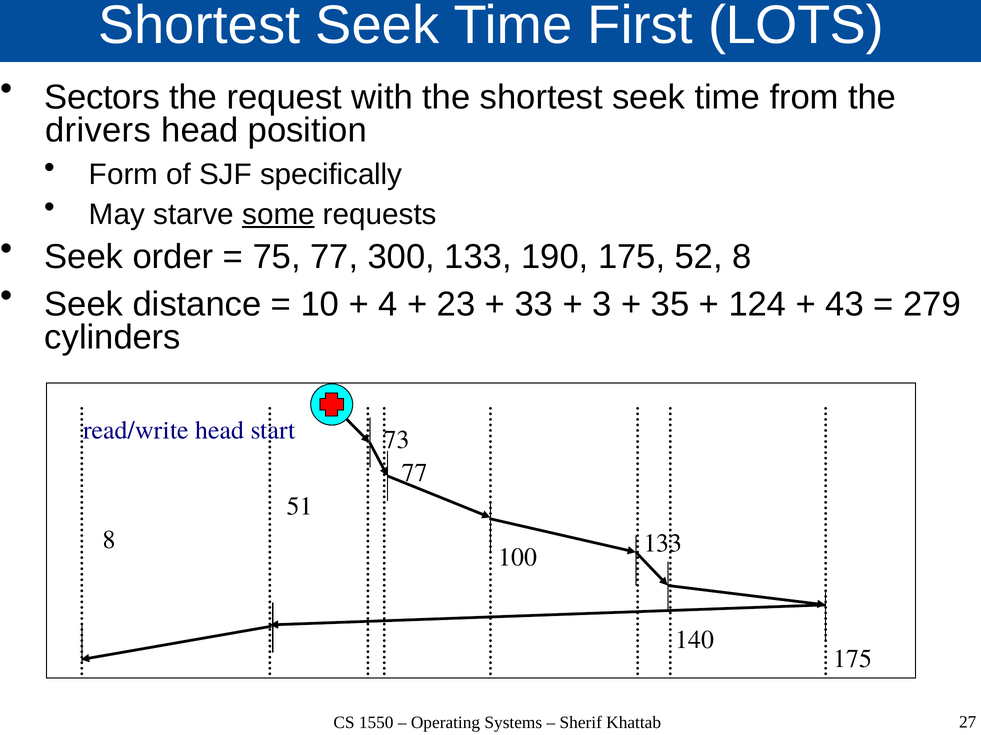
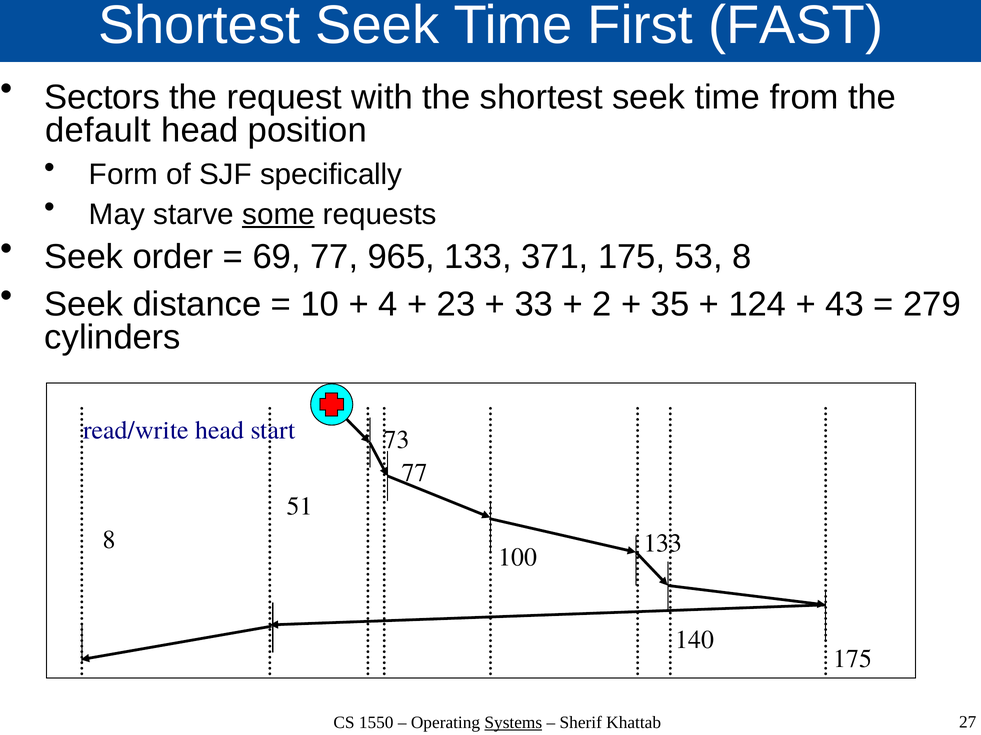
LOTS: LOTS -> FAST (796, 25)
drivers: drivers -> default (98, 131)
75: 75 -> 69 (277, 257)
300: 300 -> 965 (401, 257)
190: 190 -> 371 (555, 257)
52: 52 -> 53 (699, 257)
3: 3 -> 2 (602, 305)
Systems underline: none -> present (513, 723)
